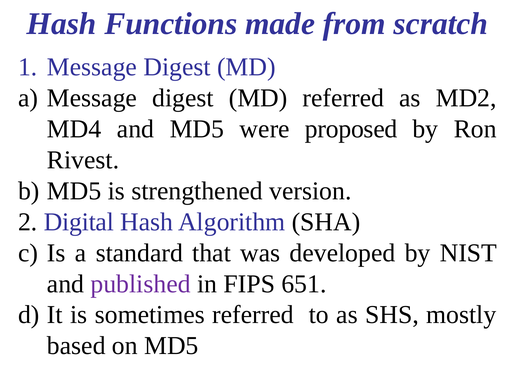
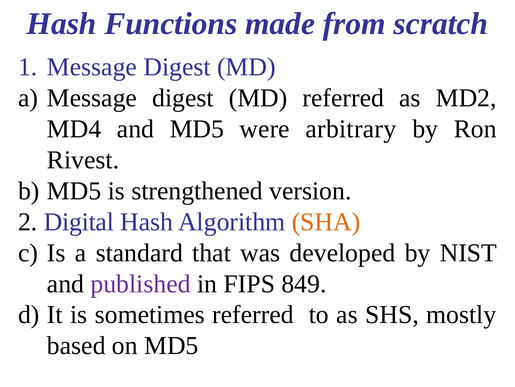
proposed: proposed -> arbitrary (351, 129)
SHA colour: black -> orange (326, 222)
651: 651 -> 849 (304, 283)
